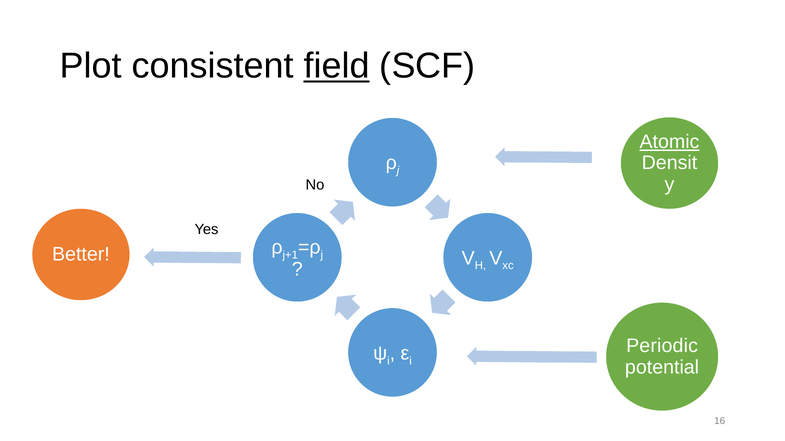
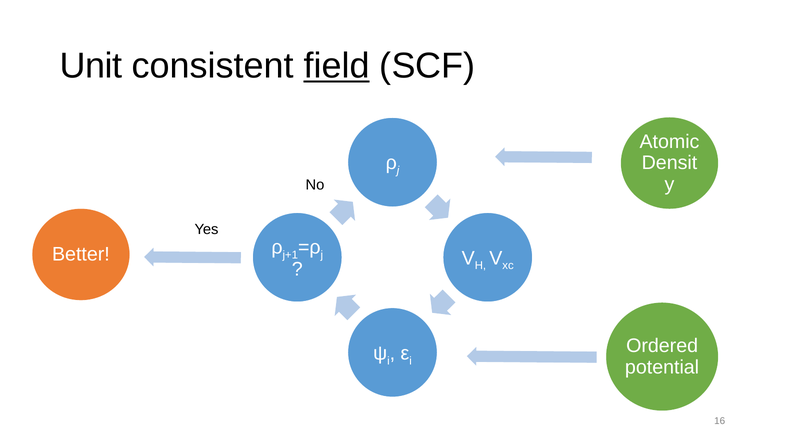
Plot: Plot -> Unit (91, 66)
Atomic underline: present -> none (669, 142)
Periodic: Periodic -> Ordered (662, 346)
